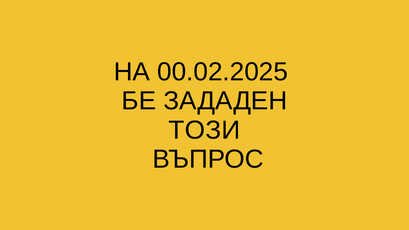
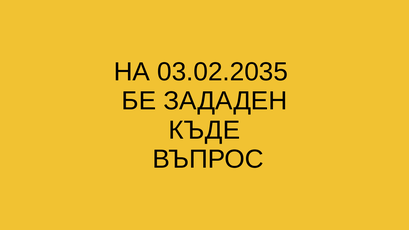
00.02.2025: 00.02.2025 -> 03.02.2035 (223, 72)
ТОЗИ: ТОЗИ -> КЪДЕ (204, 130)
